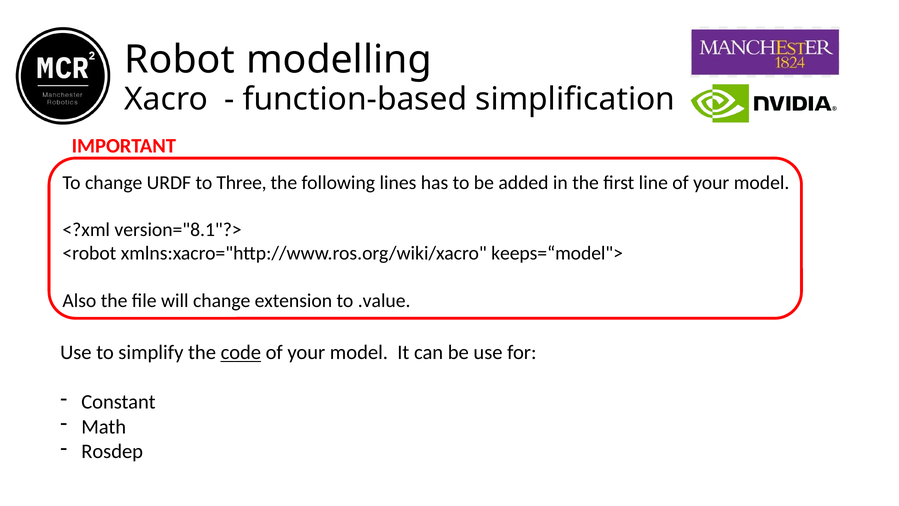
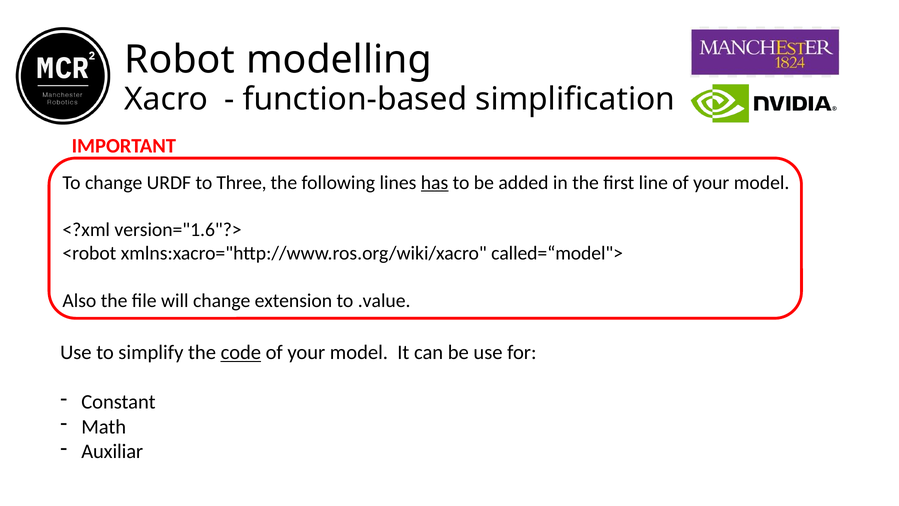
has underline: none -> present (435, 182)
version="8.1"?>: version="8.1"?> -> version="1.6"?> (178, 230)
keeps=“model">: keeps=“model"> -> called=“model"> (557, 253)
Rosdep: Rosdep -> Auxiliar (112, 451)
